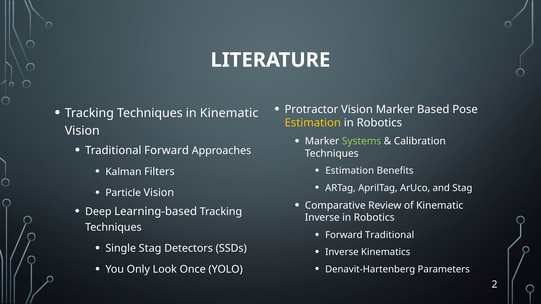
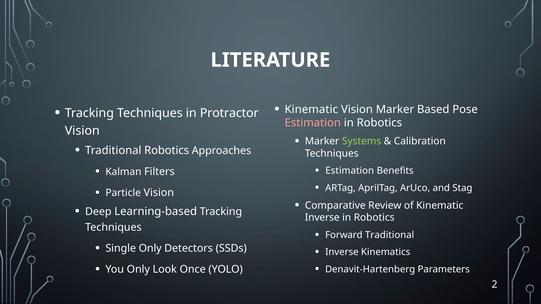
Protractor: Protractor -> Kinematic (311, 109)
in Kinematic: Kinematic -> Protractor (229, 113)
Estimation colour: yellow -> pink (313, 123)
Traditional Forward: Forward -> Robotics (167, 151)
Single Stag: Stag -> Only (150, 248)
